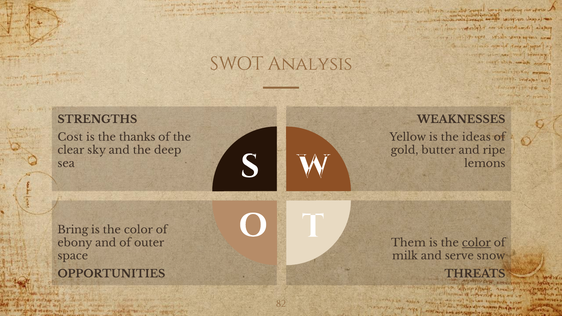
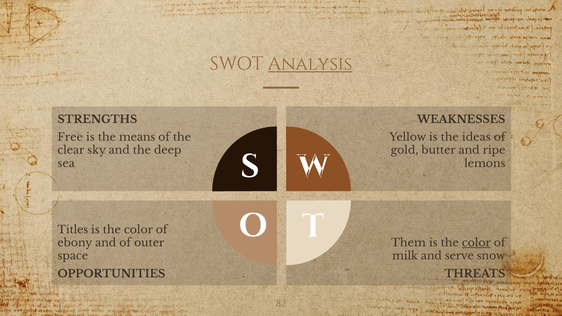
Analysis underline: none -> present (310, 64)
Cost: Cost -> Free (70, 137)
thanks: thanks -> means (137, 137)
Bring: Bring -> Titles (73, 230)
